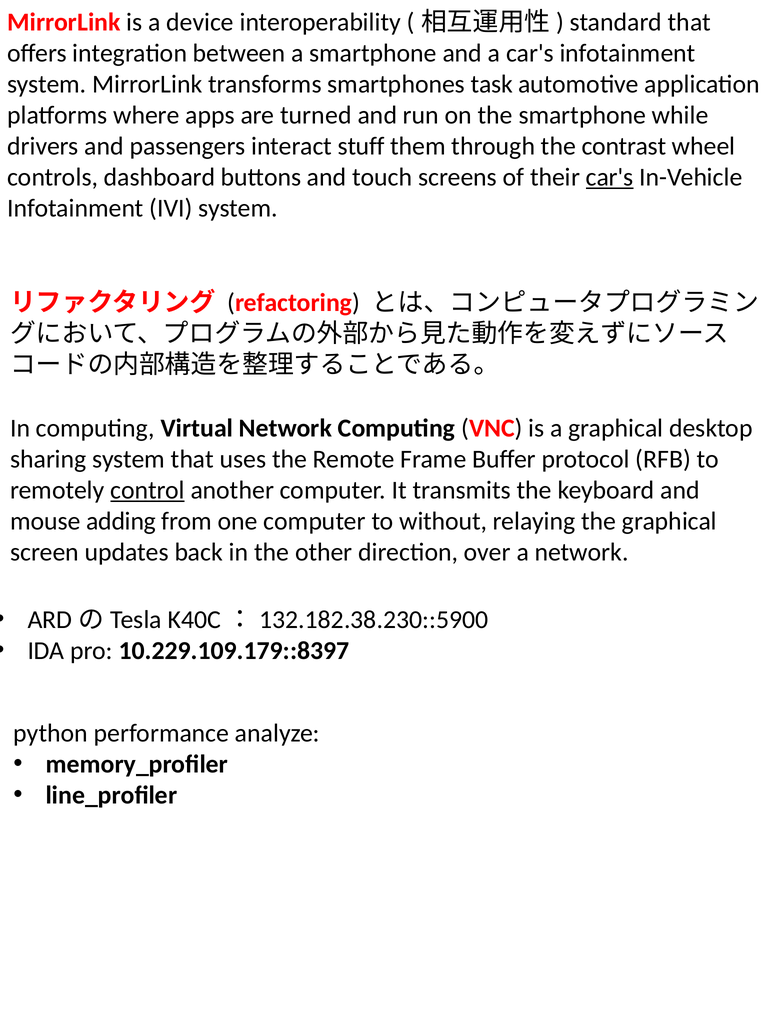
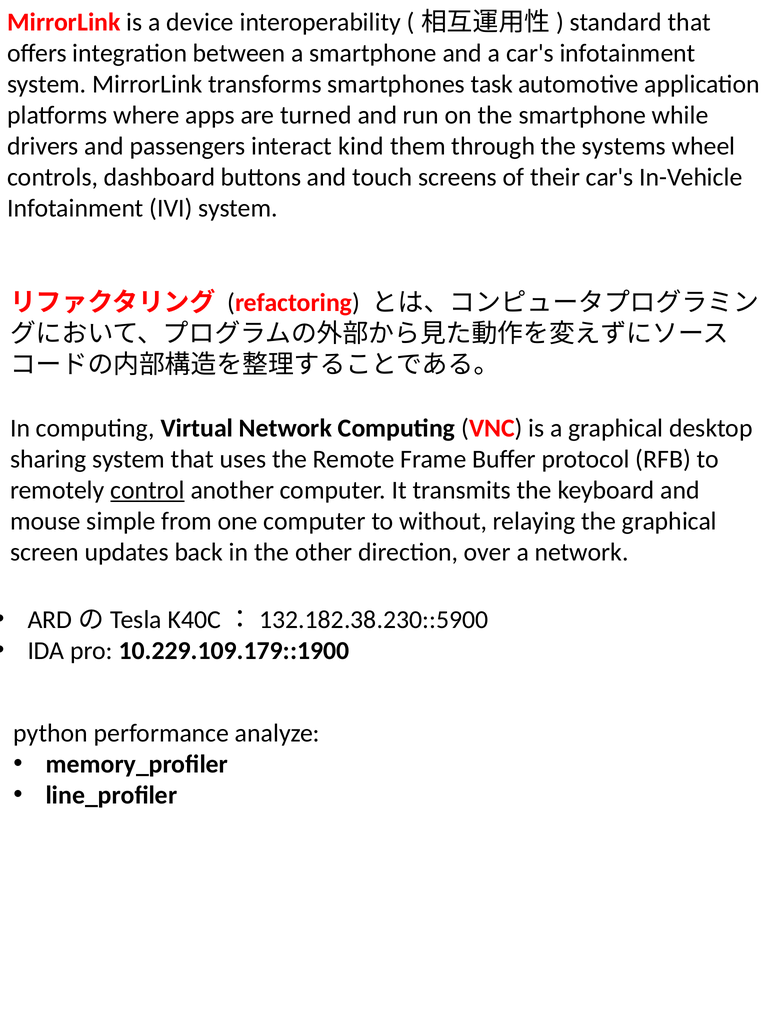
stuff: stuff -> kind (361, 146)
contrast: contrast -> systems (624, 146)
car's underline: present -> none (610, 177)
adding: adding -> simple (121, 521)
10.229.109.179::8397: 10.229.109.179::8397 -> 10.229.109.179::1900 (234, 651)
